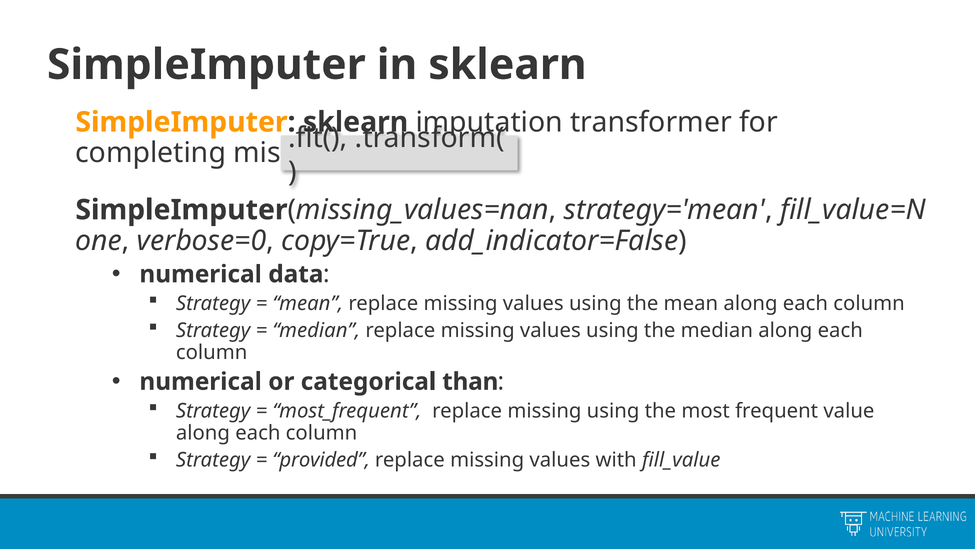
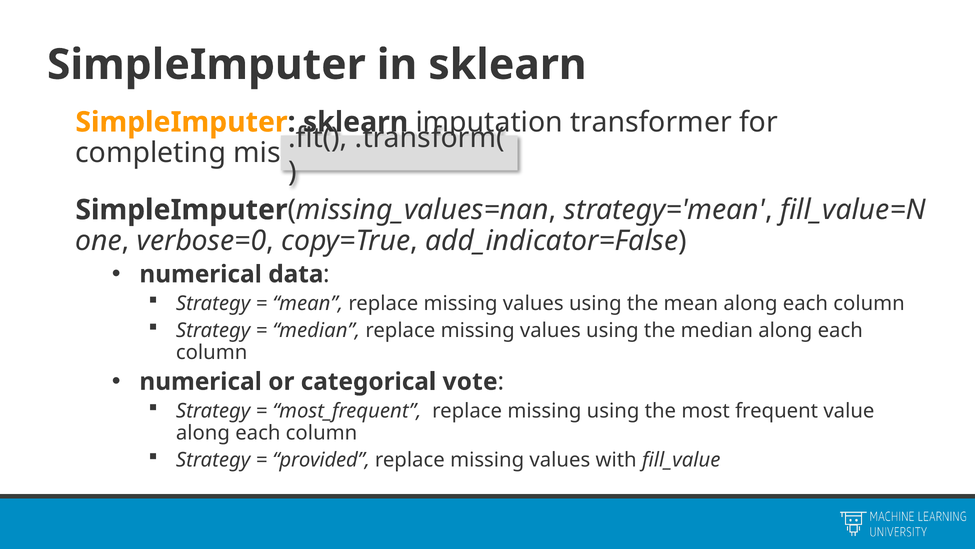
than: than -> vote (470, 381)
